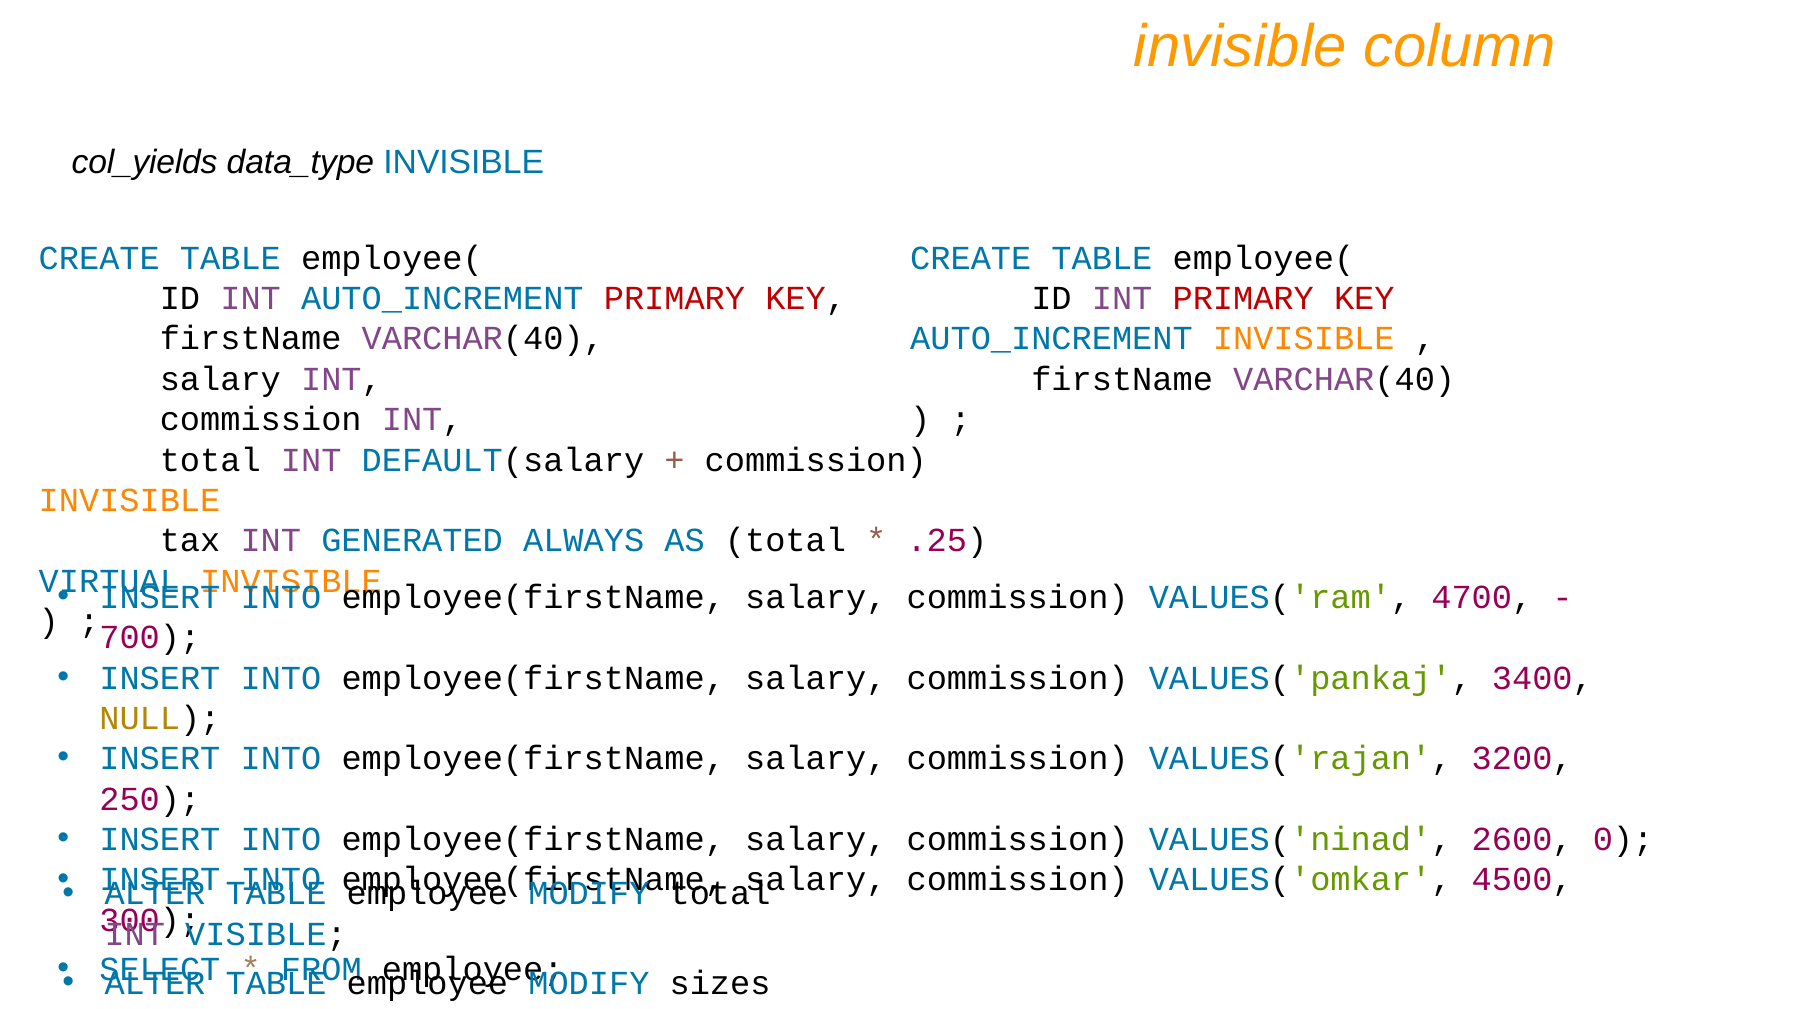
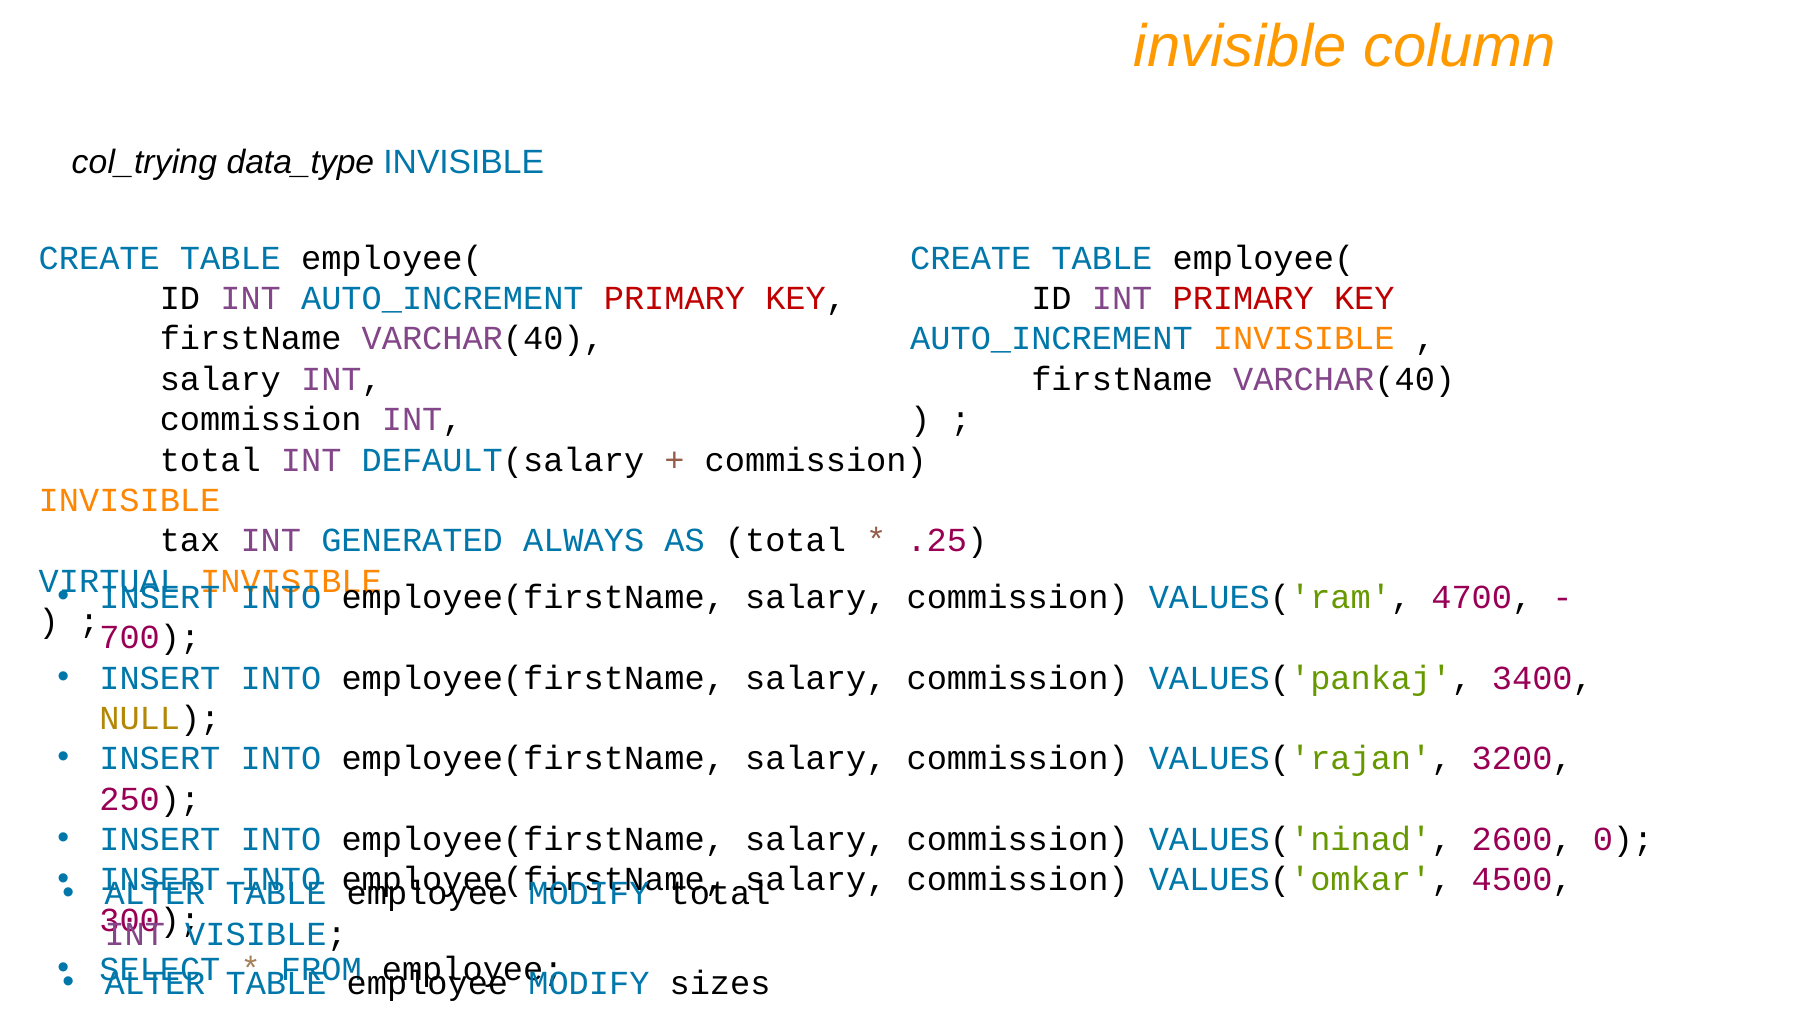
col_yields: col_yields -> col_trying (144, 163)
